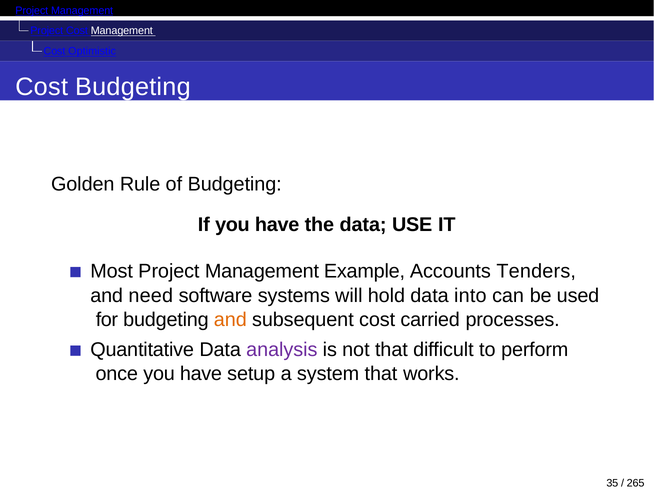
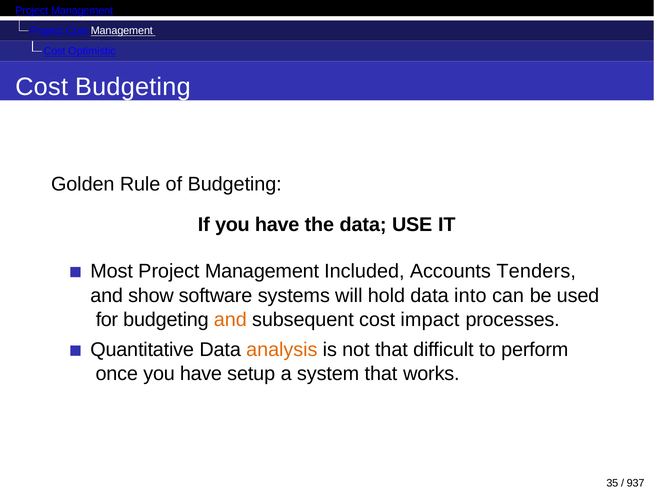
Example: Example -> Included (364, 271)
need: need -> show (151, 296)
carried: carried -> impact (430, 320)
analysis colour: purple -> orange (282, 350)
265: 265 -> 937 (636, 483)
